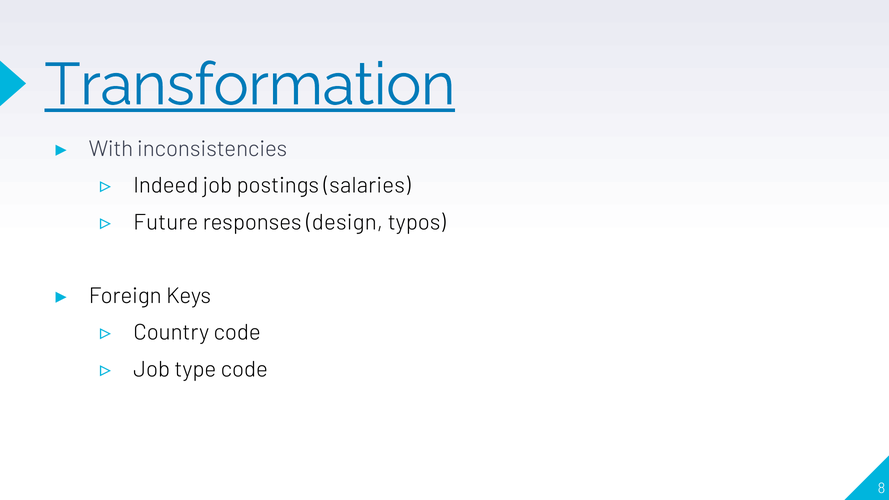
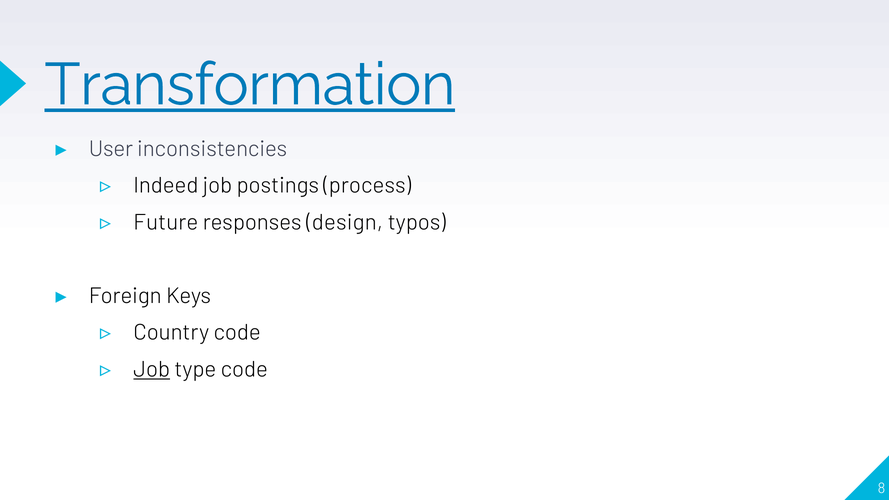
With: With -> User (111, 149)
salaries: salaries -> process (367, 186)
Job underline: none -> present (152, 369)
